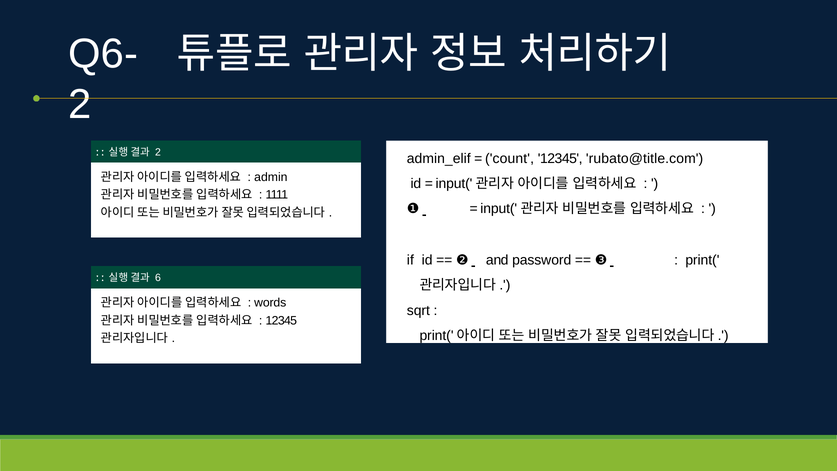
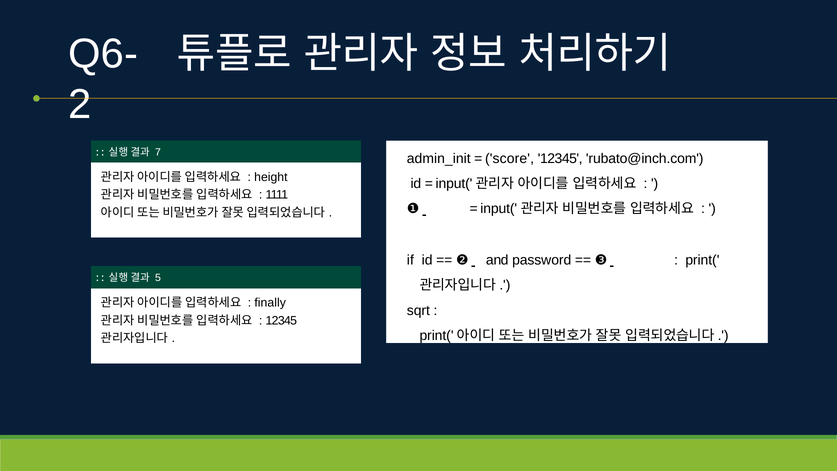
2: 2 -> 7 (158, 152)
admin_elif: admin_elif -> admin_init (439, 159)
count: count -> score (510, 159)
rubato@title.com: rubato@title.com -> rubato@inch.com (645, 159)
admin: admin -> height (271, 177)
6: 6 -> 5 (158, 278)
words: words -> finally (270, 303)
